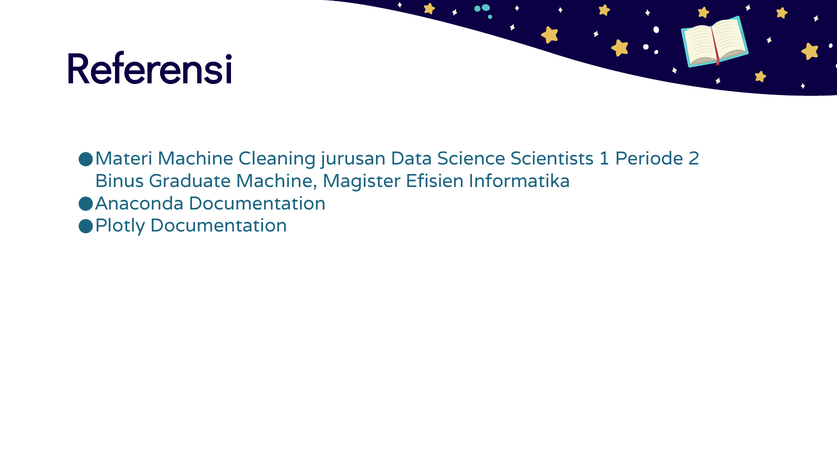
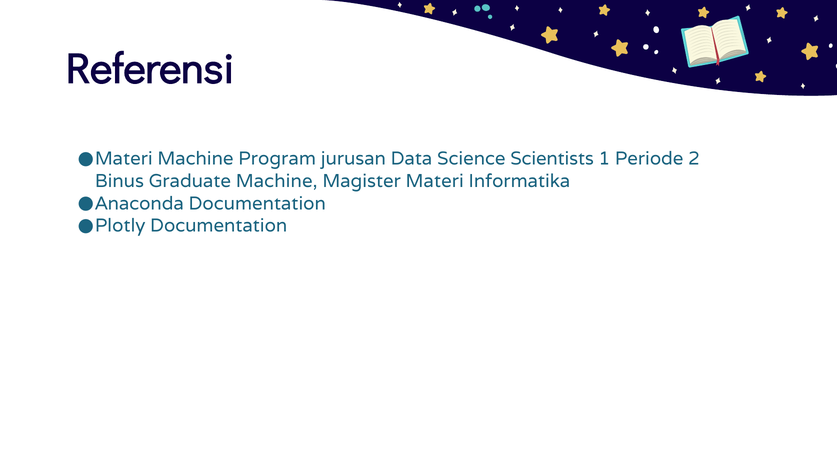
Cleaning: Cleaning -> Program (277, 159)
Efisien: Efisien -> Materi (435, 181)
